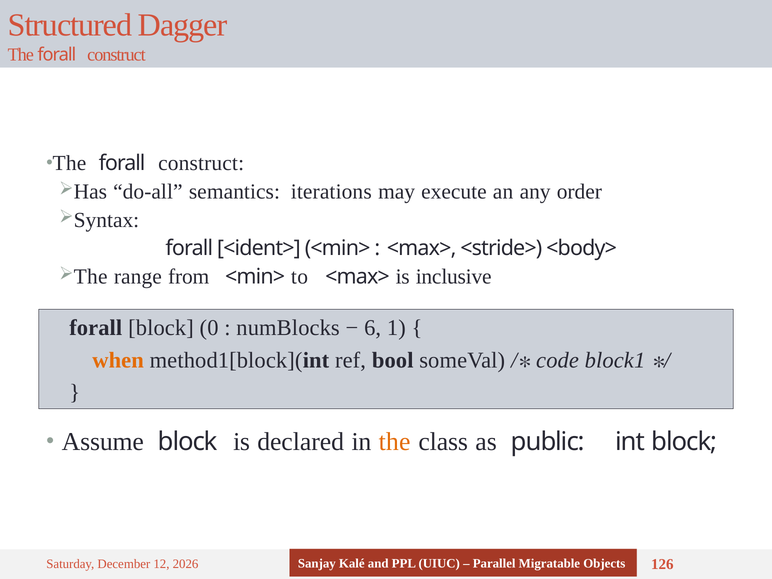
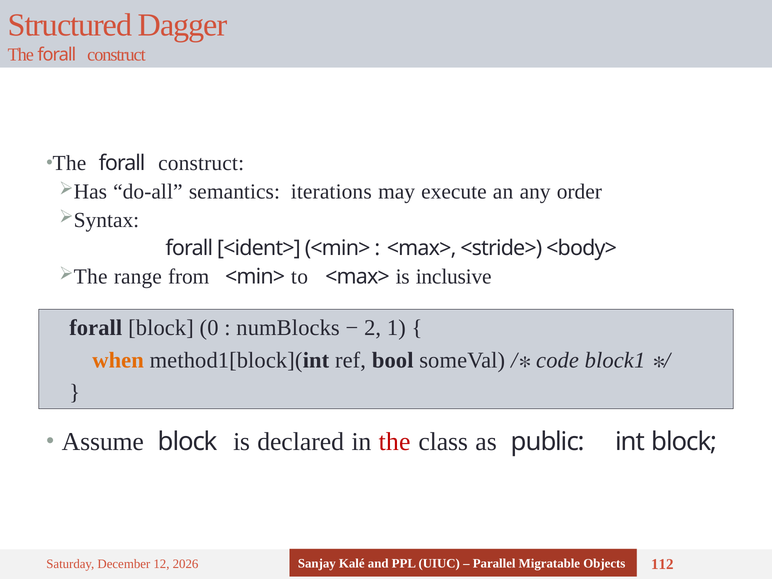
6: 6 -> 2 (373, 328)
the colour: orange -> red (395, 442)
126: 126 -> 112 (662, 564)
